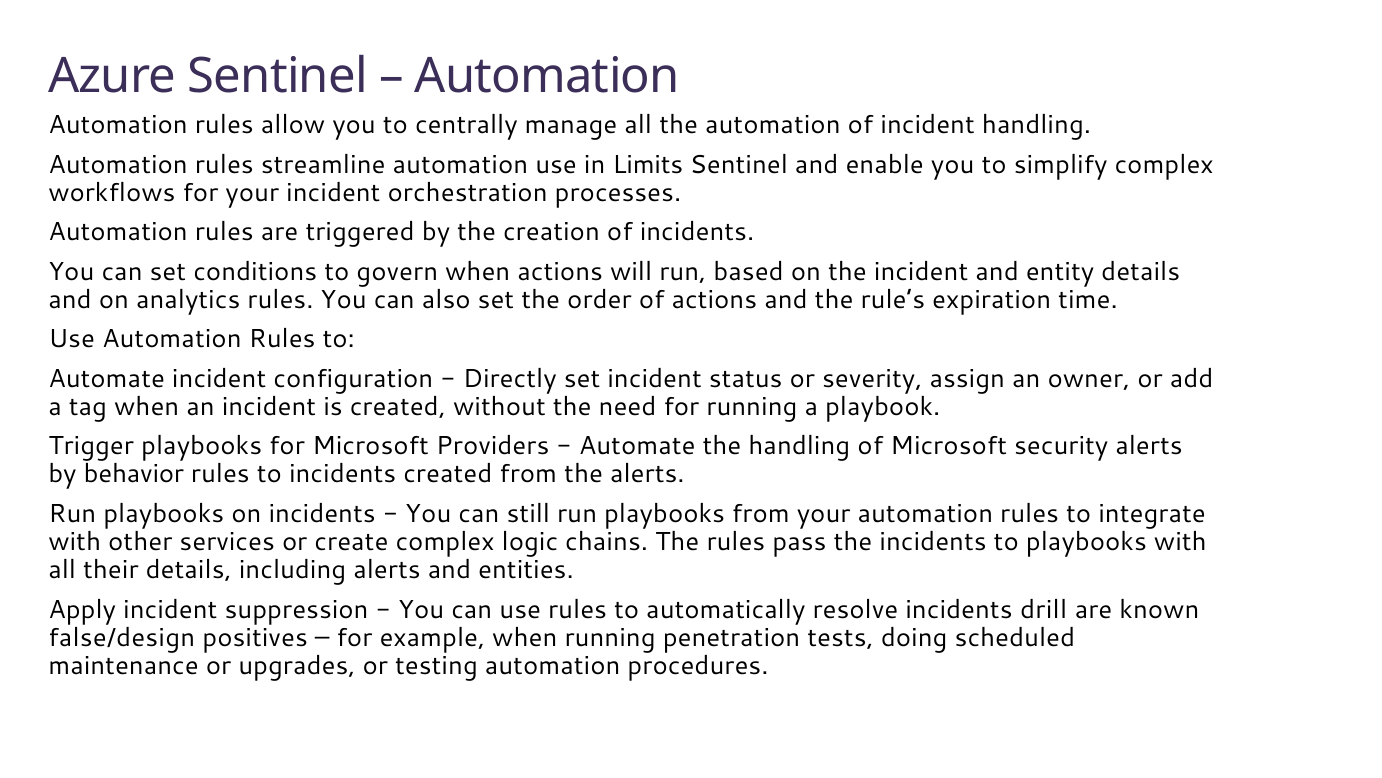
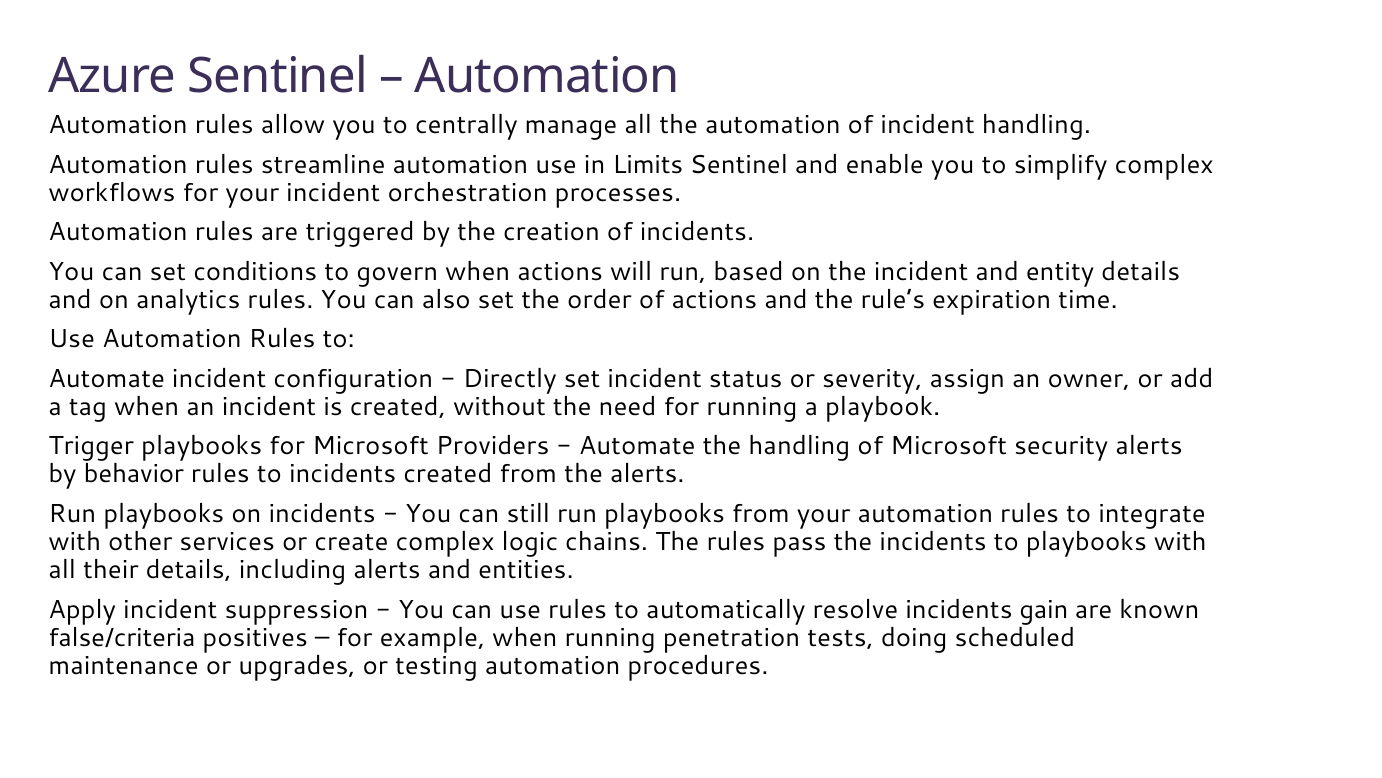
drill: drill -> gain (1044, 609)
false/design: false/design -> false/criteria (122, 637)
